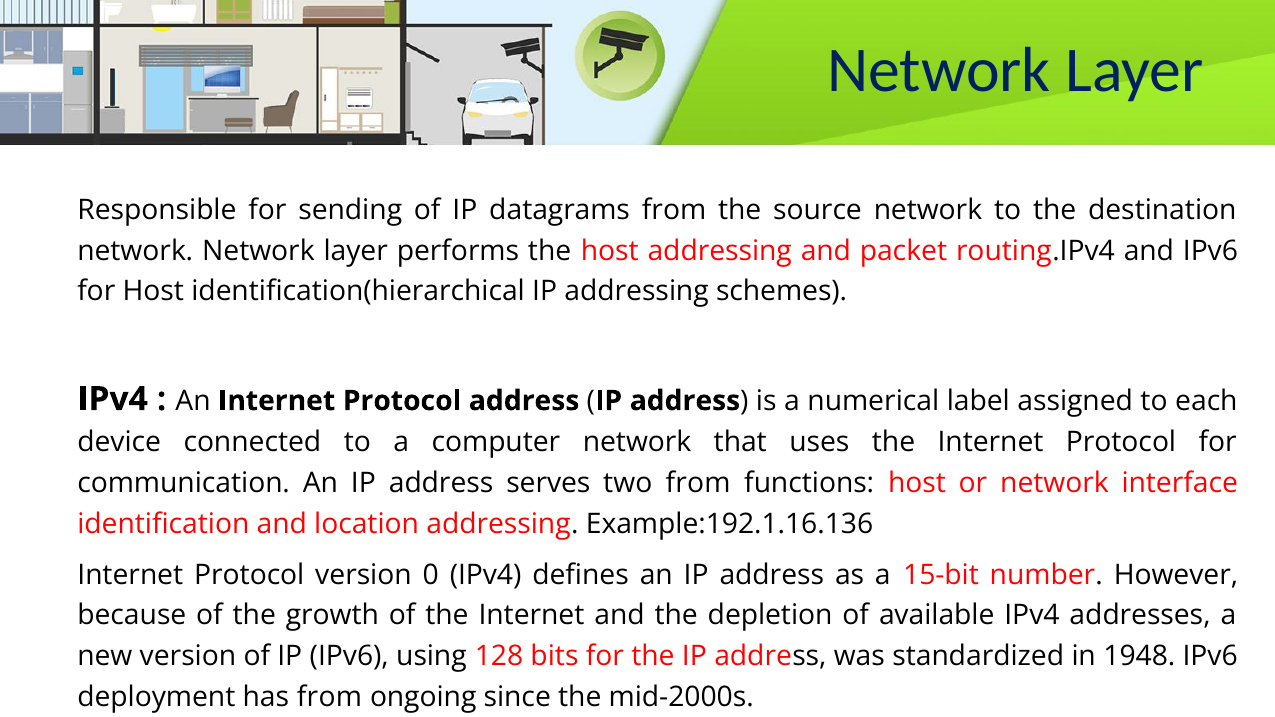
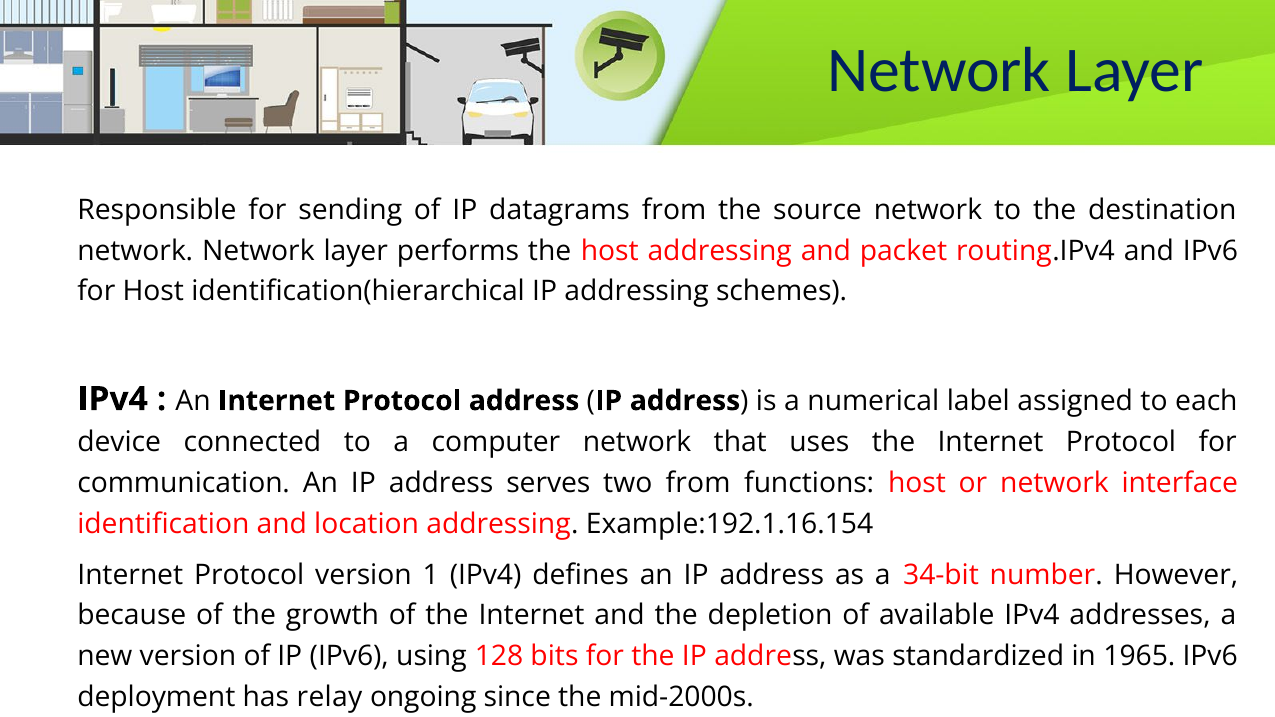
Example:192.1.16.136: Example:192.1.16.136 -> Example:192.1.16.154 (730, 524)
0: 0 -> 1 (431, 575)
15-bit: 15-bit -> 34-bit (941, 575)
1948: 1948 -> 1965 (1139, 656)
has from: from -> relay (329, 697)
